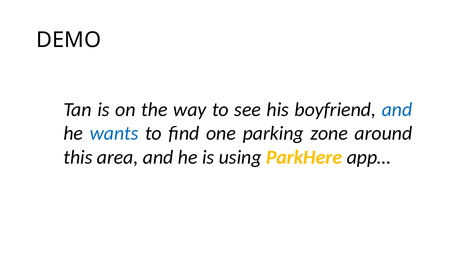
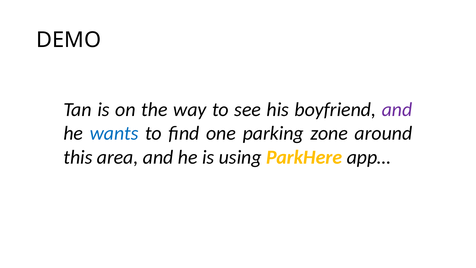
and colour: blue -> purple (397, 109)
